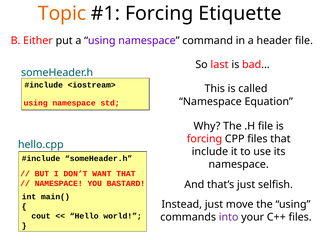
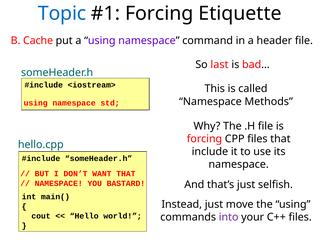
Topic colour: orange -> blue (62, 13)
Either: Either -> Cache (38, 41)
Equation: Equation -> Methods (269, 102)
